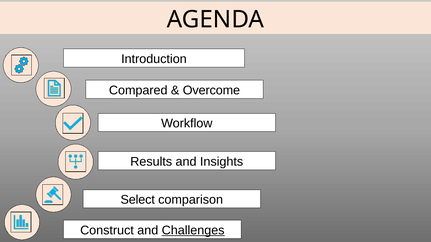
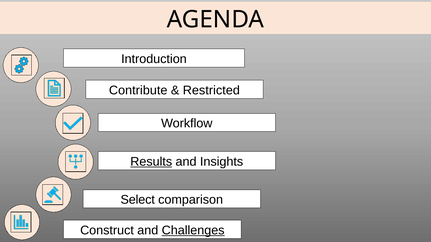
Compared: Compared -> Contribute (138, 90)
Overcome: Overcome -> Restricted (211, 90)
Results underline: none -> present (151, 162)
